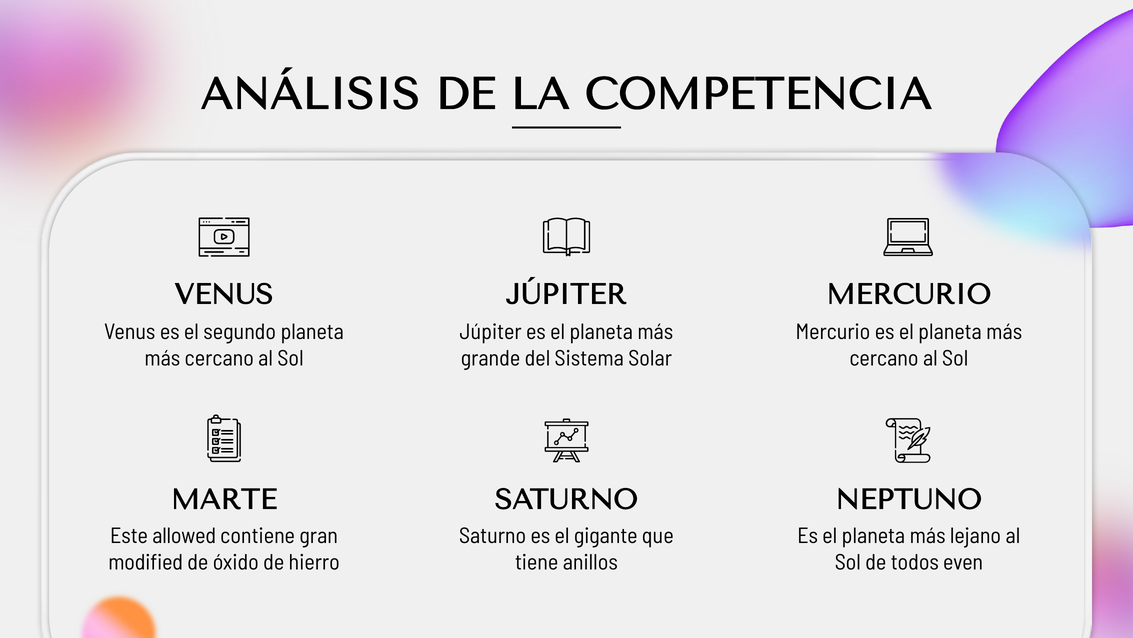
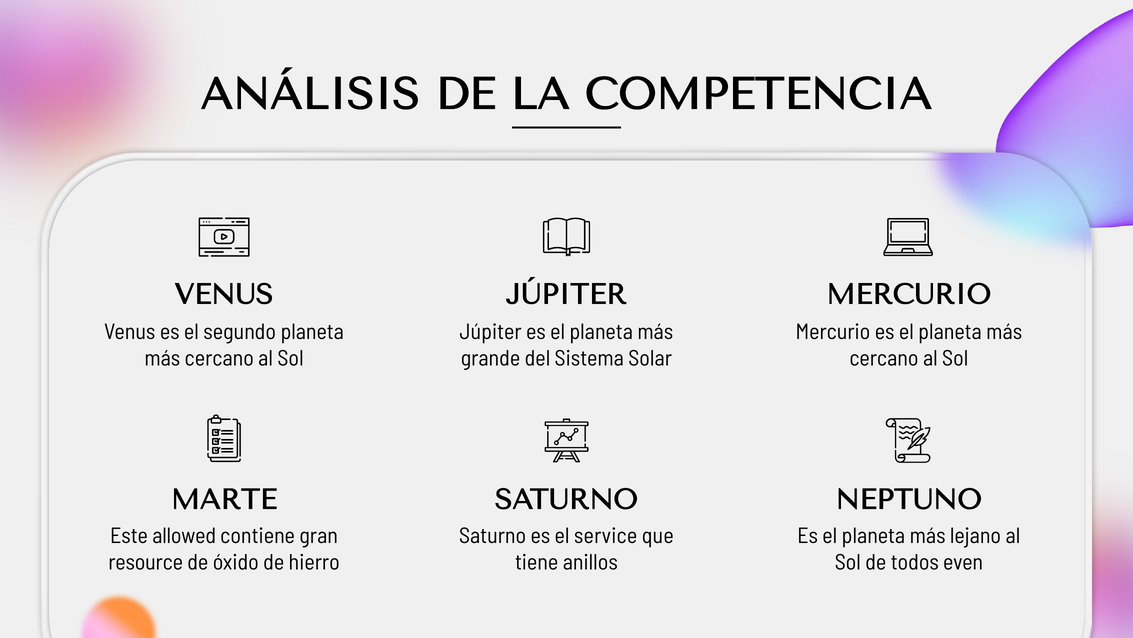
gigante: gigante -> service (606, 535)
modified: modified -> resource (146, 562)
